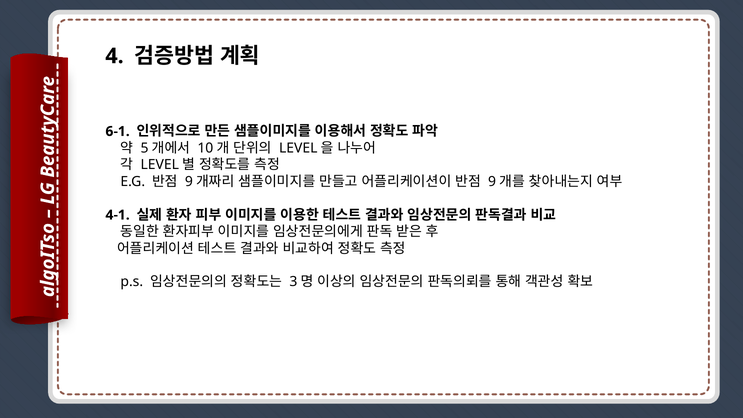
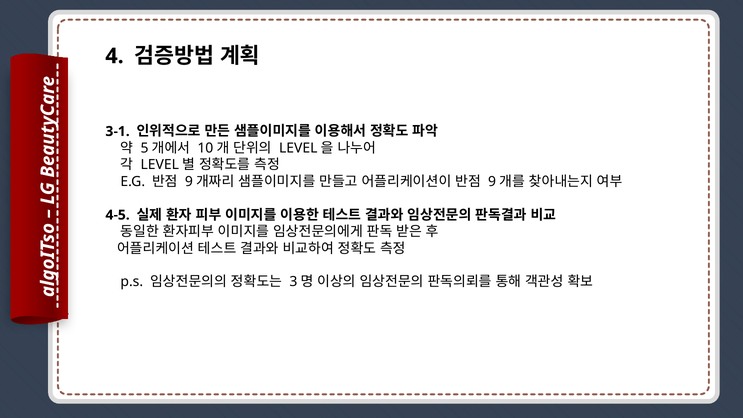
6-1: 6-1 -> 3-1 (118, 131)
4-1: 4-1 -> 4-5 (118, 215)
